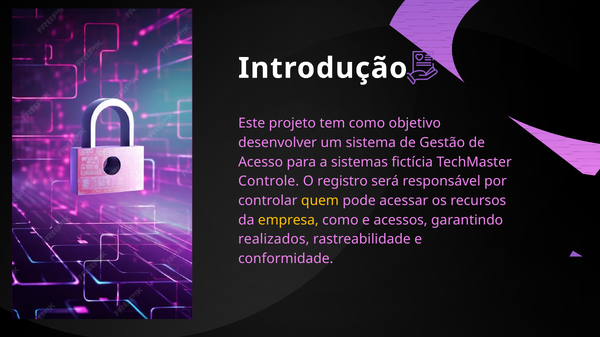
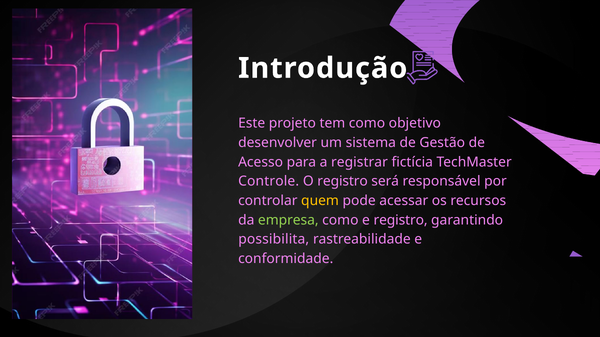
sistemas: sistemas -> registrar (359, 162)
empresa colour: yellow -> light green (288, 220)
e acessos: acessos -> registro (401, 220)
realizados: realizados -> possibilita (274, 240)
